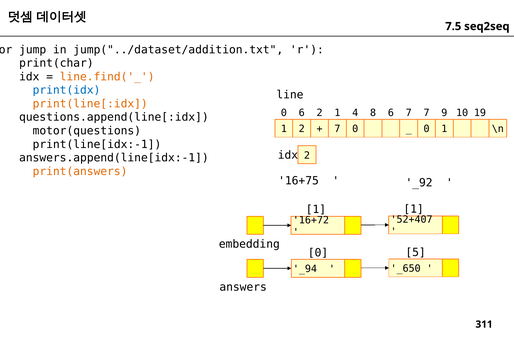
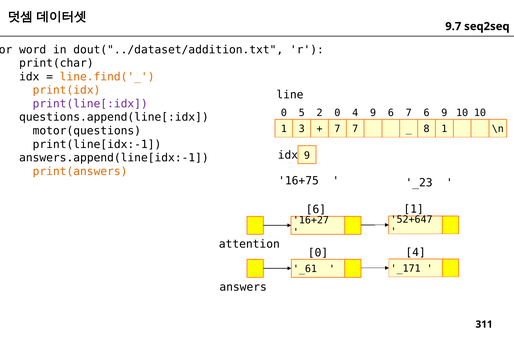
7.5: 7.5 -> 9.7 (453, 26)
jump: jump -> word (33, 50)
jump("../dataset/addition.txt: jump("../dataset/addition.txt -> dout("../dataset/addition.txt (178, 50)
print(idx colour: blue -> orange (67, 90)
print(line[:idx colour: orange -> purple (90, 104)
0 6: 6 -> 5 (302, 113)
2 1: 1 -> 0 (337, 113)
4 8: 8 -> 9 (373, 113)
7 7: 7 -> 6 (427, 113)
10 19: 19 -> 10 (480, 113)
1 2: 2 -> 3 (302, 129)
7 0: 0 -> 7 (355, 129)
0: 0 -> 8 (427, 129)
idx 2: 2 -> 9 (307, 155)
_92: _92 -> _23 (419, 183)
1: 1 -> 6 (316, 209)
52+407: 52+407 -> 52+647 (412, 219)
16+72: 16+72 -> 16+27 (311, 220)
embedding: embedding -> attention (249, 244)
5: 5 -> 4 (416, 252)
_650: _650 -> _171 (406, 268)
_94: _94 -> _61 (305, 269)
